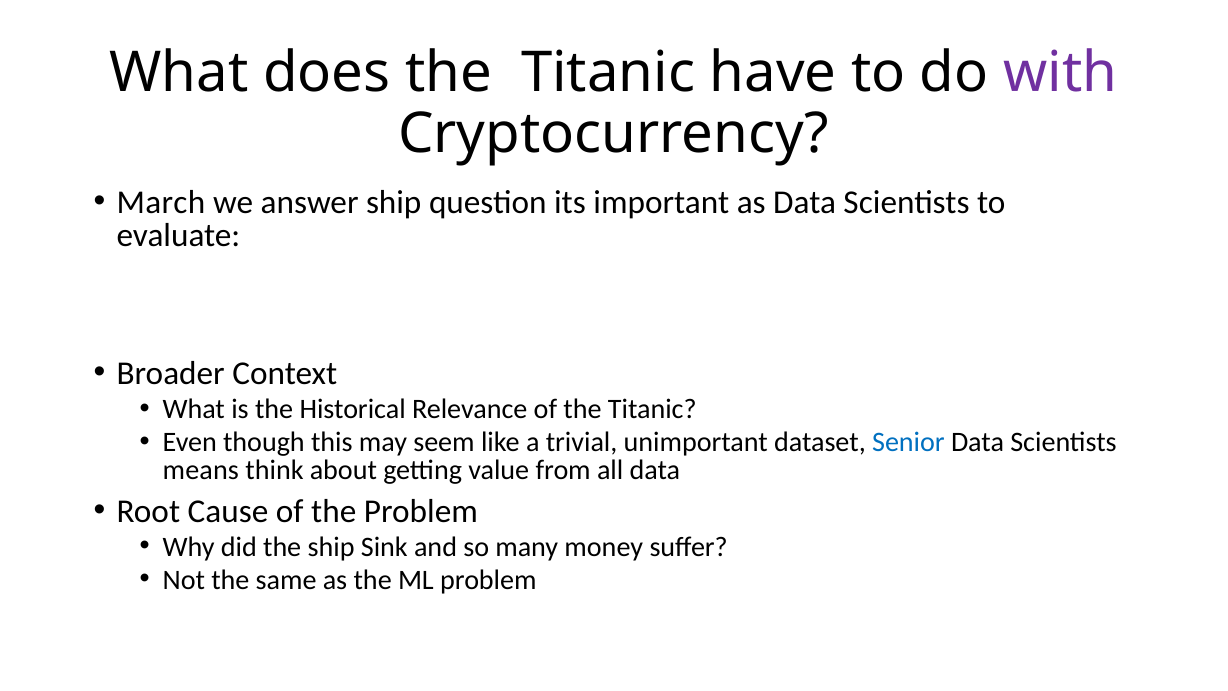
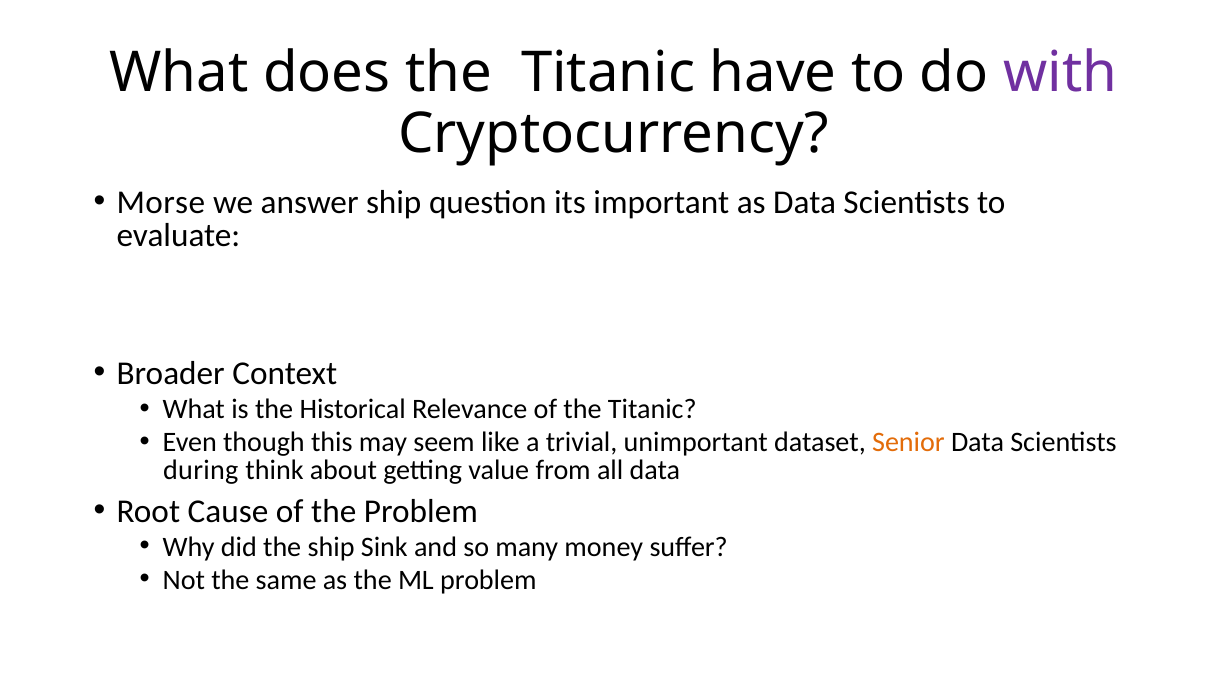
March: March -> Morse (161, 203)
Senior colour: blue -> orange (908, 442)
means: means -> during (201, 470)
